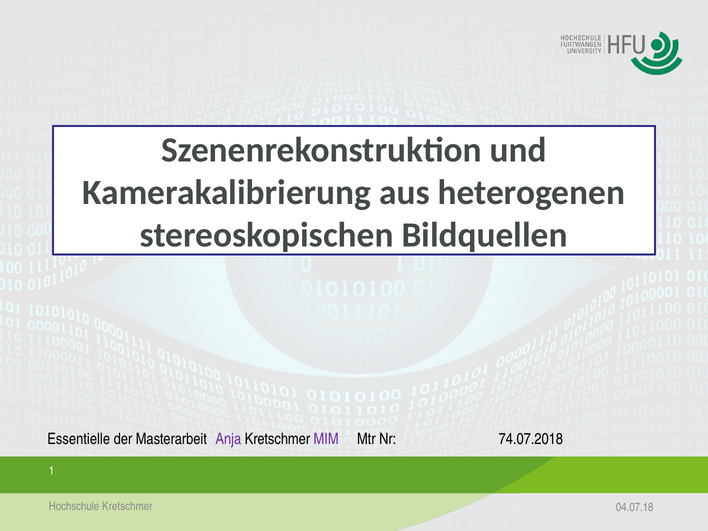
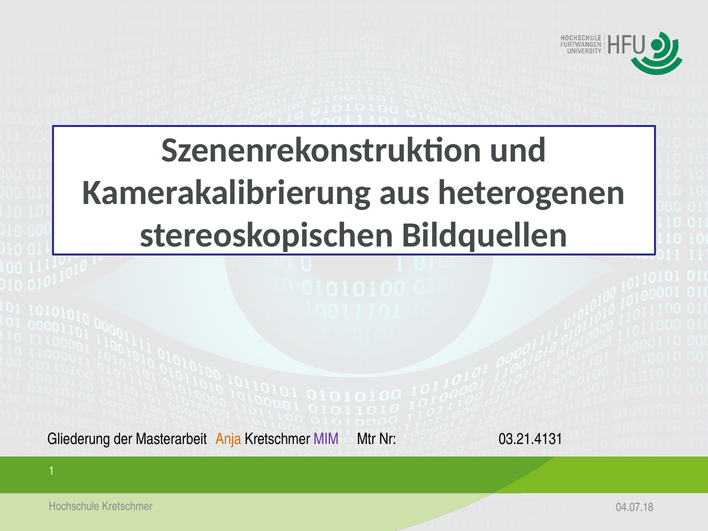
Essentielle: Essentielle -> Gliederung (79, 439)
Anja colour: purple -> orange (228, 439)
74.07.2018: 74.07.2018 -> 03.21.4131 (531, 439)
